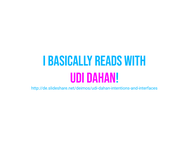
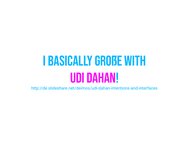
reads: reads -> große (108, 61)
